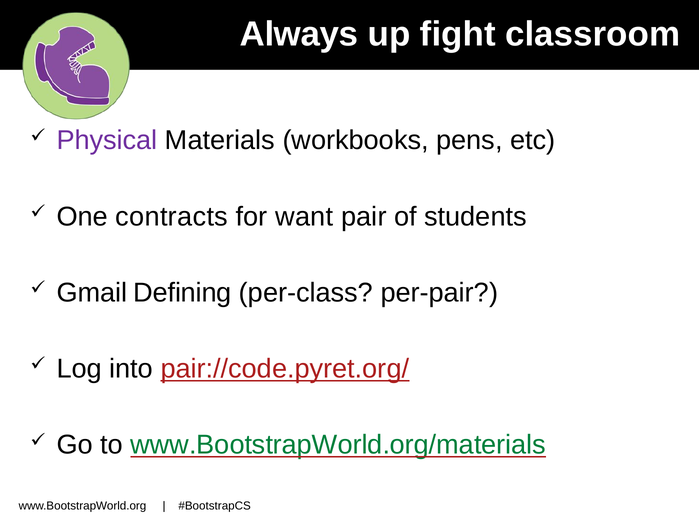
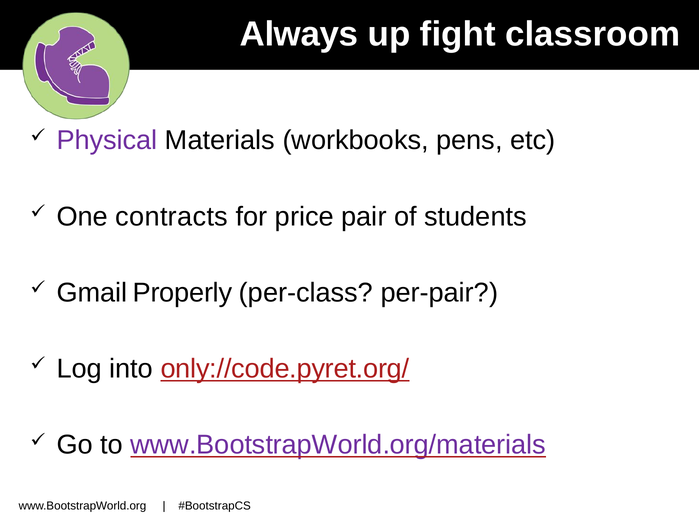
want: want -> price (304, 217)
Defining: Defining -> Properly (183, 293)
pair://code.pyret.org/: pair://code.pyret.org/ -> only://code.pyret.org/ (285, 369)
www.BootstrapWorld.org/materials colour: green -> purple (338, 445)
